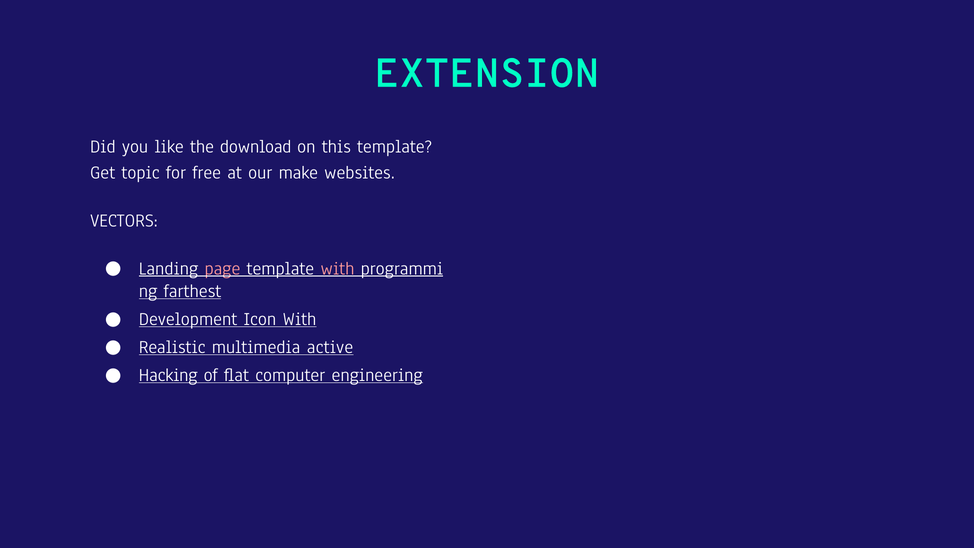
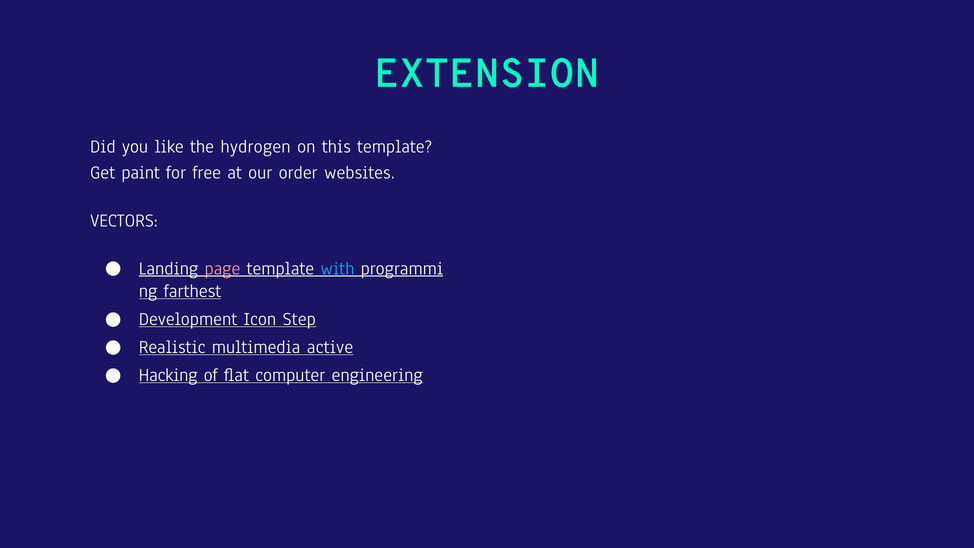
download: download -> hydrogen (256, 147)
topic: topic -> paint (141, 173)
make: make -> order (298, 173)
with colour: pink -> light blue (337, 268)
Icon With: With -> Step (299, 319)
